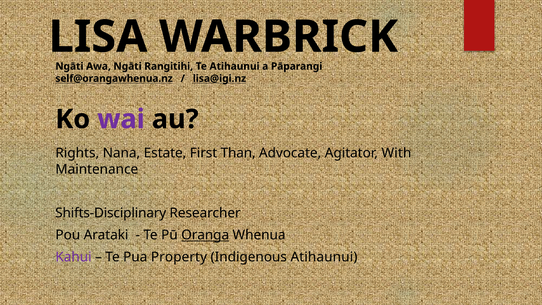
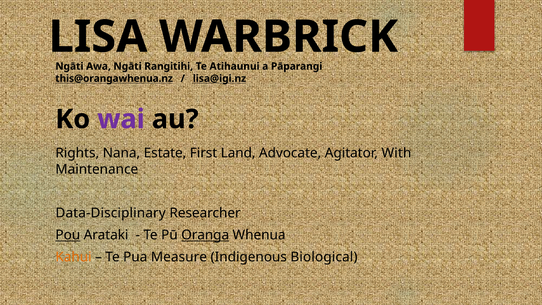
self@orangawhenua.nz: self@orangawhenua.nz -> this@orangawhenua.nz (114, 78)
Than: Than -> Land (238, 153)
Shifts-Disciplinary: Shifts-Disciplinary -> Data-Disciplinary (111, 213)
Pou underline: none -> present (68, 235)
Kahui colour: purple -> orange (74, 257)
Property: Property -> Measure (179, 257)
Indigenous Atihaunui: Atihaunui -> Biological (324, 257)
